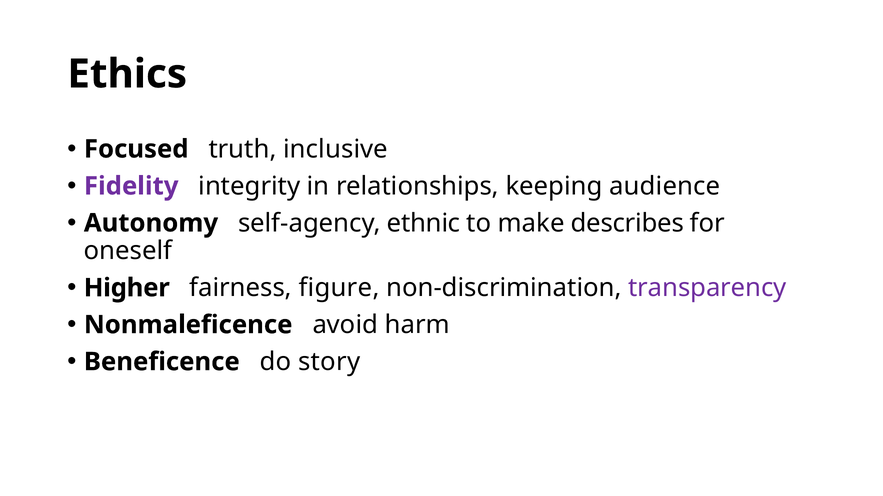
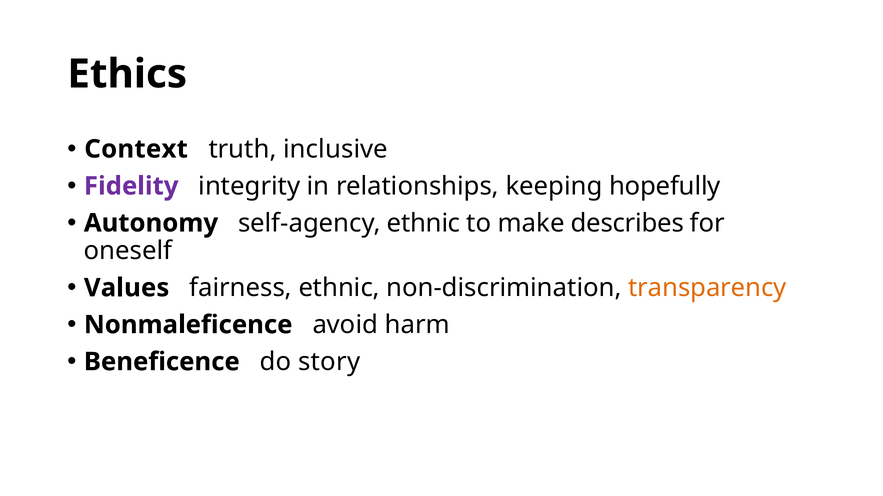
Focused: Focused -> Context (136, 149)
audience: audience -> hopefully (665, 186)
Higher: Higher -> Values (127, 288)
fairness figure: figure -> ethnic (339, 288)
transparency colour: purple -> orange (707, 288)
